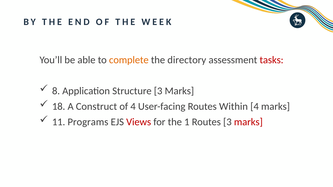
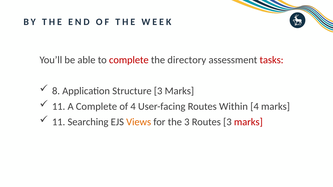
complete colour: orange -> red (129, 60)
18: 18 -> 11 (59, 107)
A Construct: Construct -> Complete (97, 107)
Programs: Programs -> Searching (88, 122)
Views colour: red -> orange (139, 122)
the 1: 1 -> 3 (187, 122)
